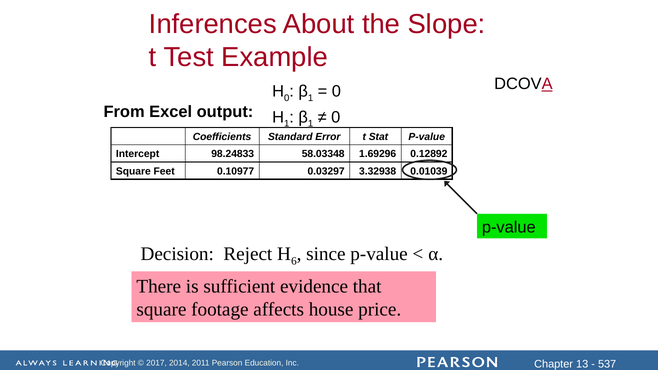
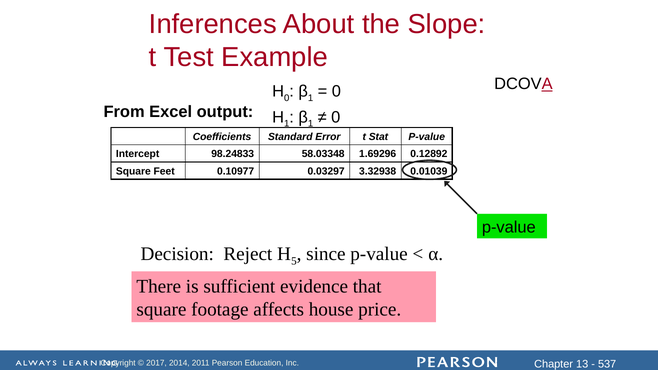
6: 6 -> 5 (294, 261)
